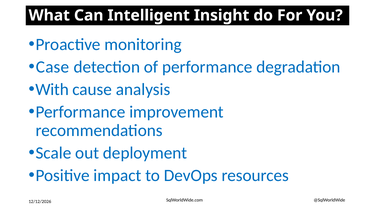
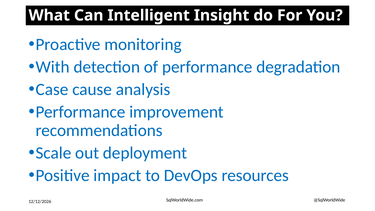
Case: Case -> With (53, 67)
With: With -> Case (52, 89)
